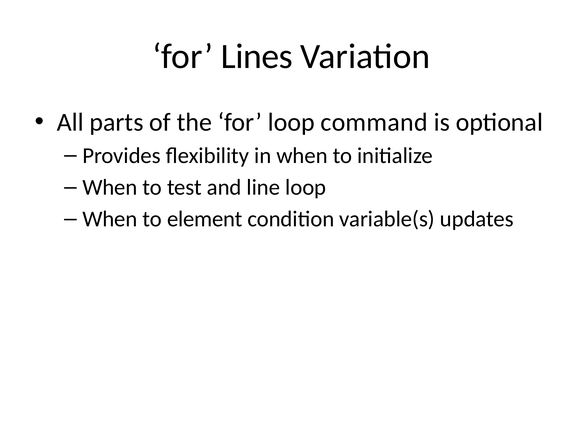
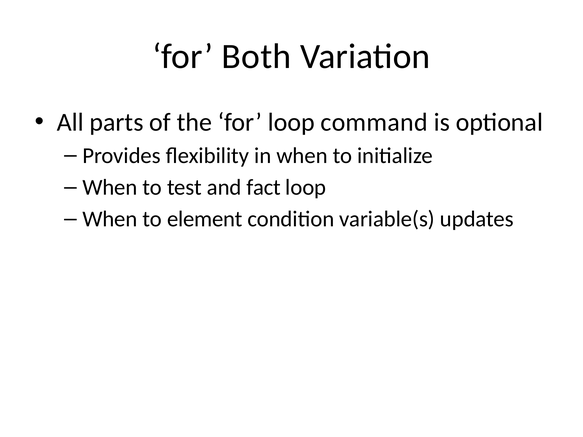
Lines: Lines -> Both (256, 56)
line: line -> fact (263, 188)
